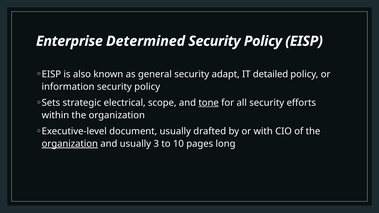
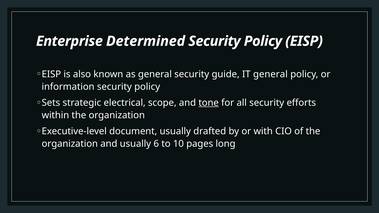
adapt: adapt -> guide (226, 74)
IT detailed: detailed -> general (270, 74)
organization underline: present -> none (70, 144)
3: 3 -> 6 (156, 144)
